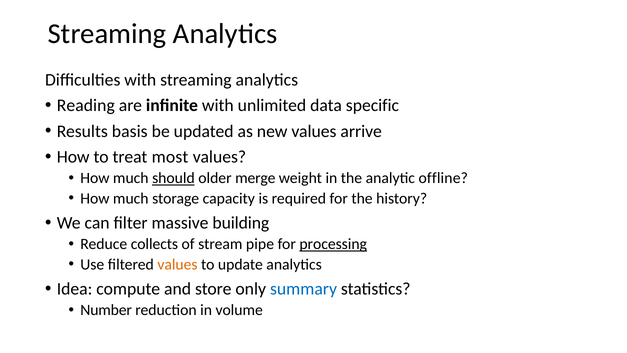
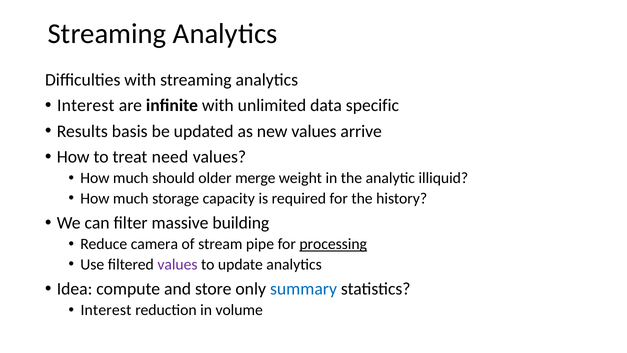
Reading: Reading -> Interest (86, 106)
most: most -> need (170, 157)
should underline: present -> none (173, 178)
offline: offline -> illiquid (443, 178)
collects: collects -> camera (154, 244)
values colour: orange -> purple (177, 264)
Number: Number -> Interest (106, 310)
